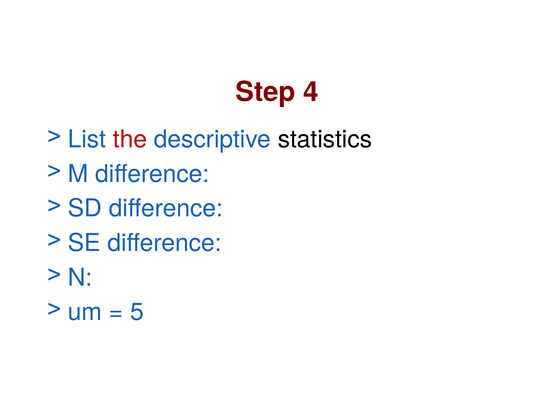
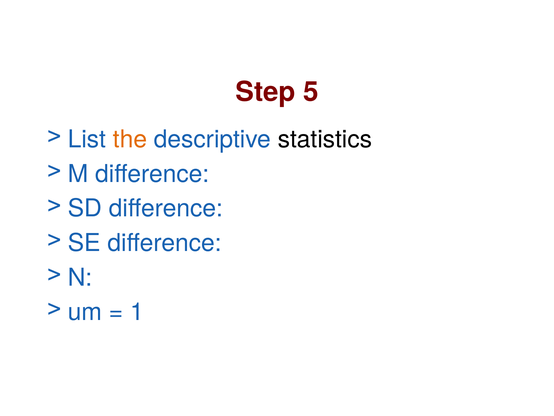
4: 4 -> 5 (311, 92)
the colour: red -> orange (130, 139)
5: 5 -> 1 (137, 312)
